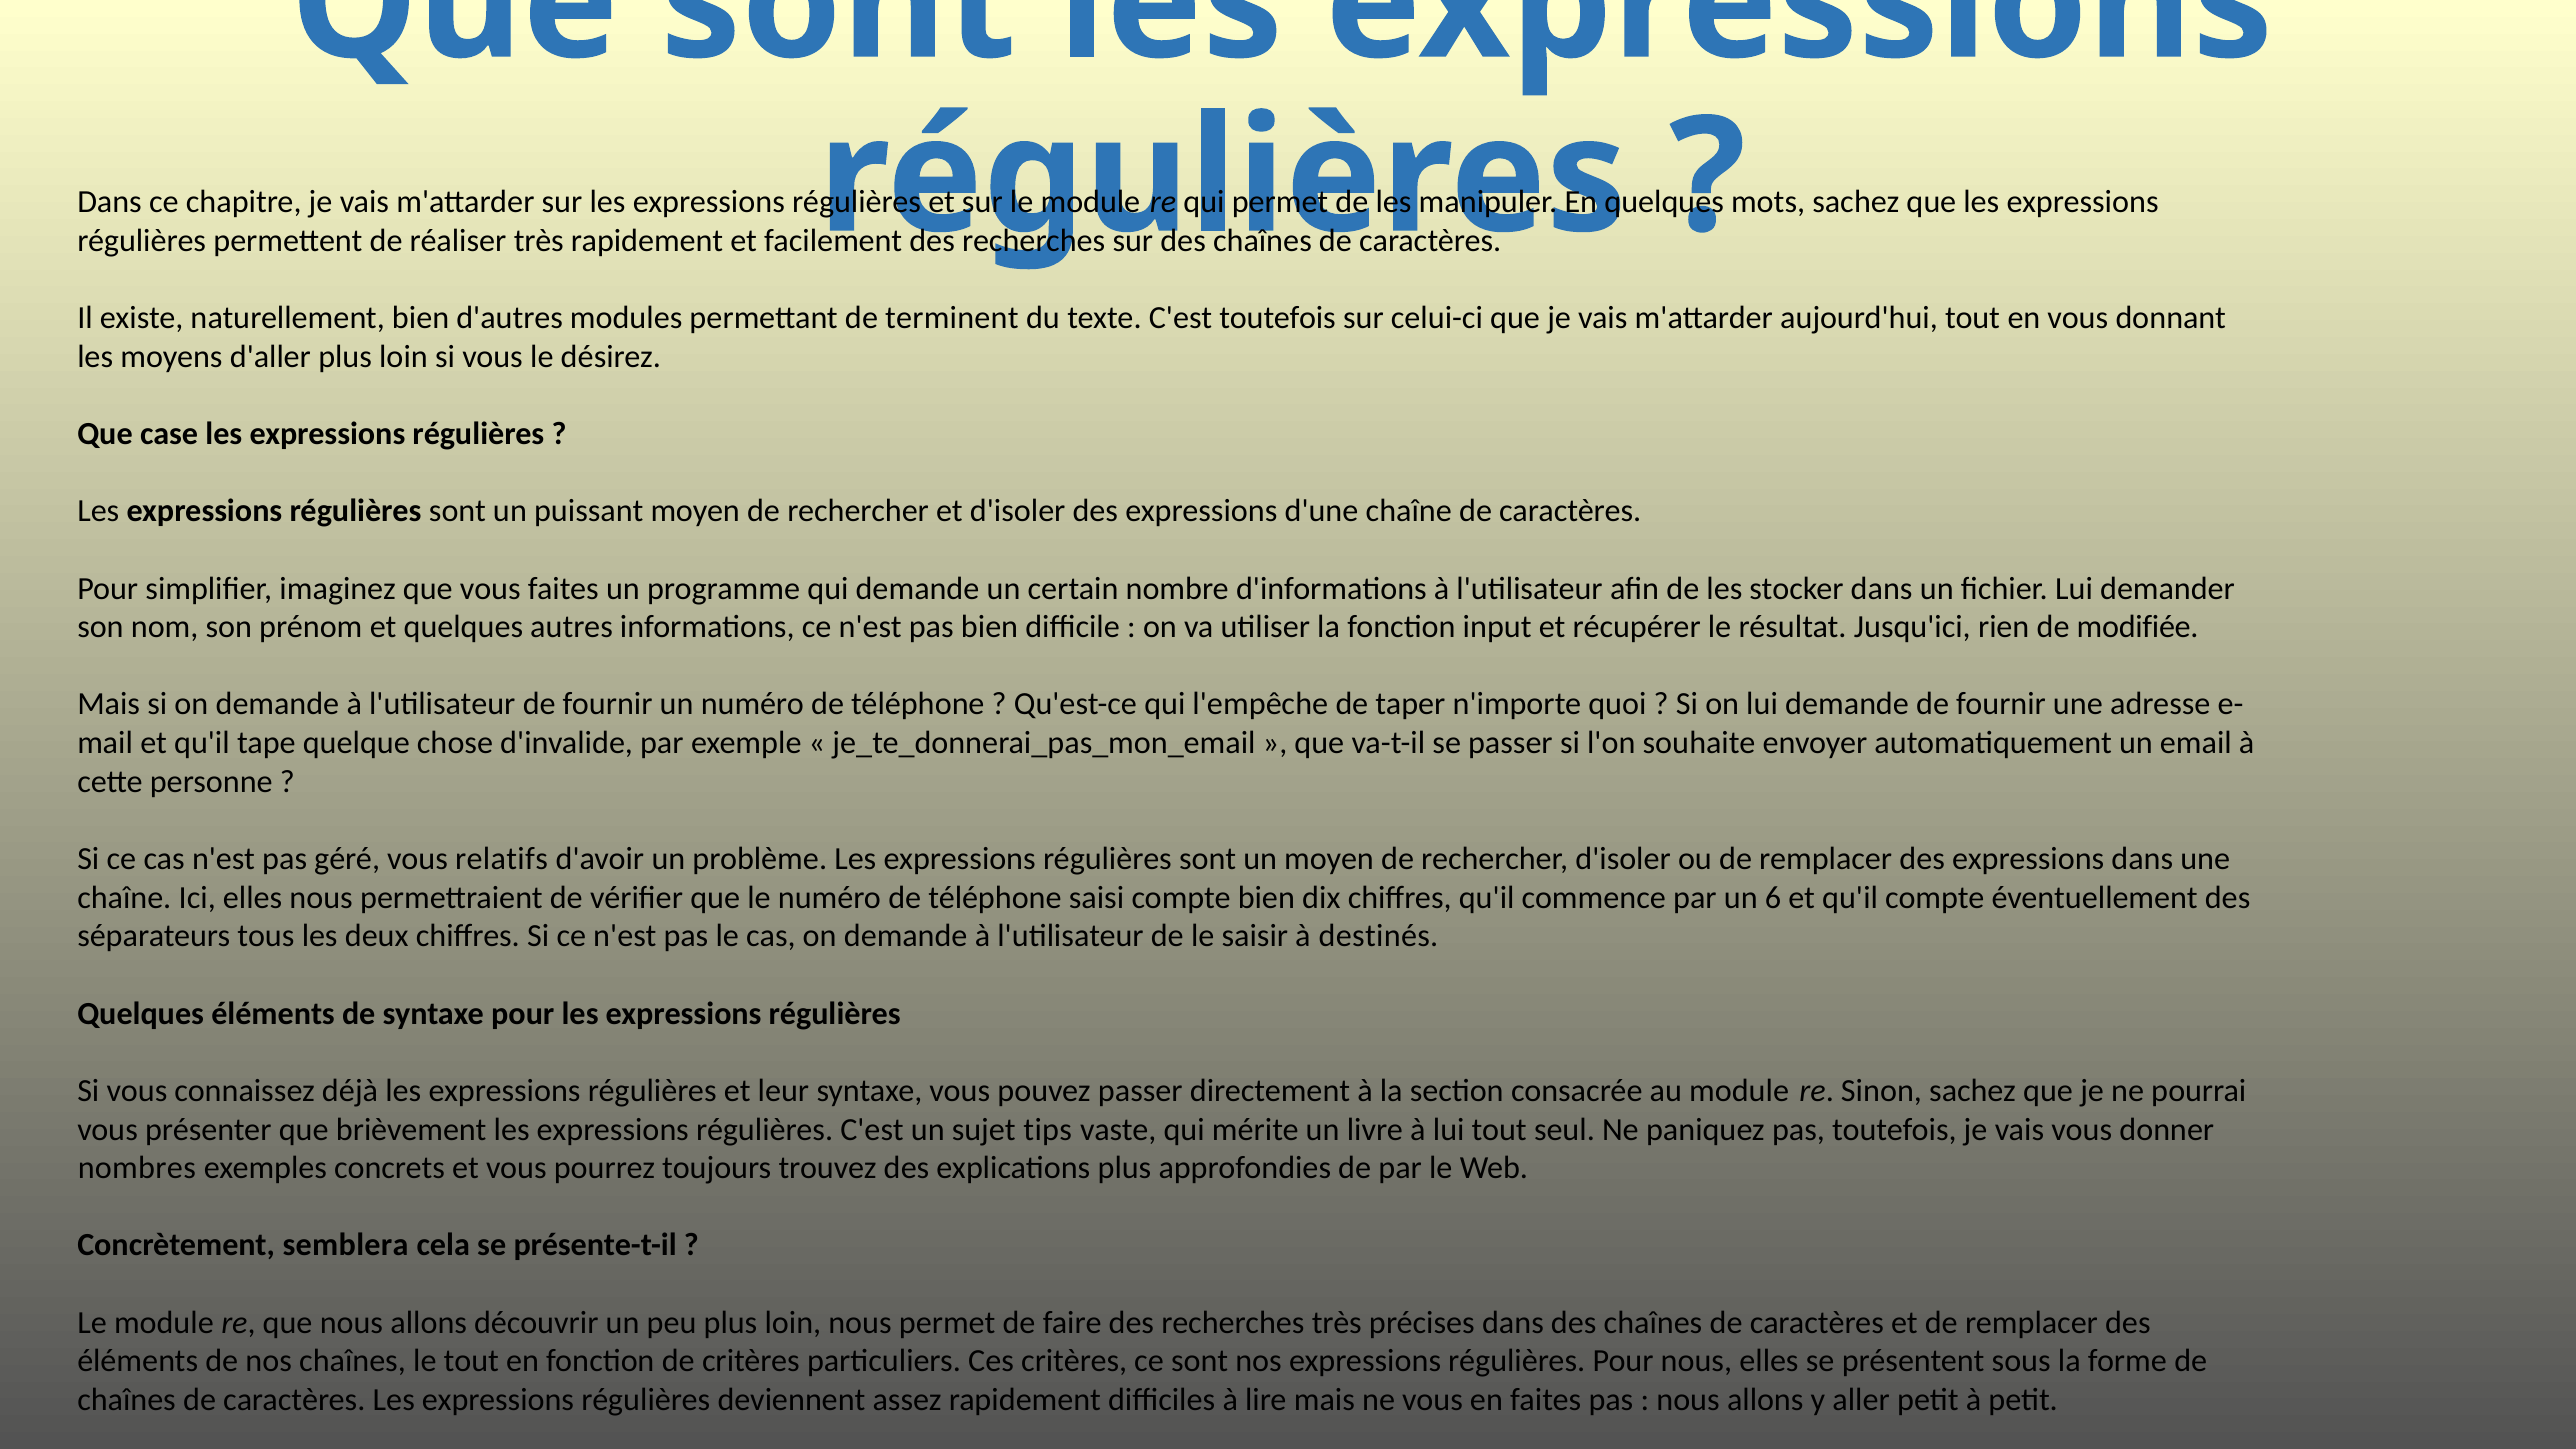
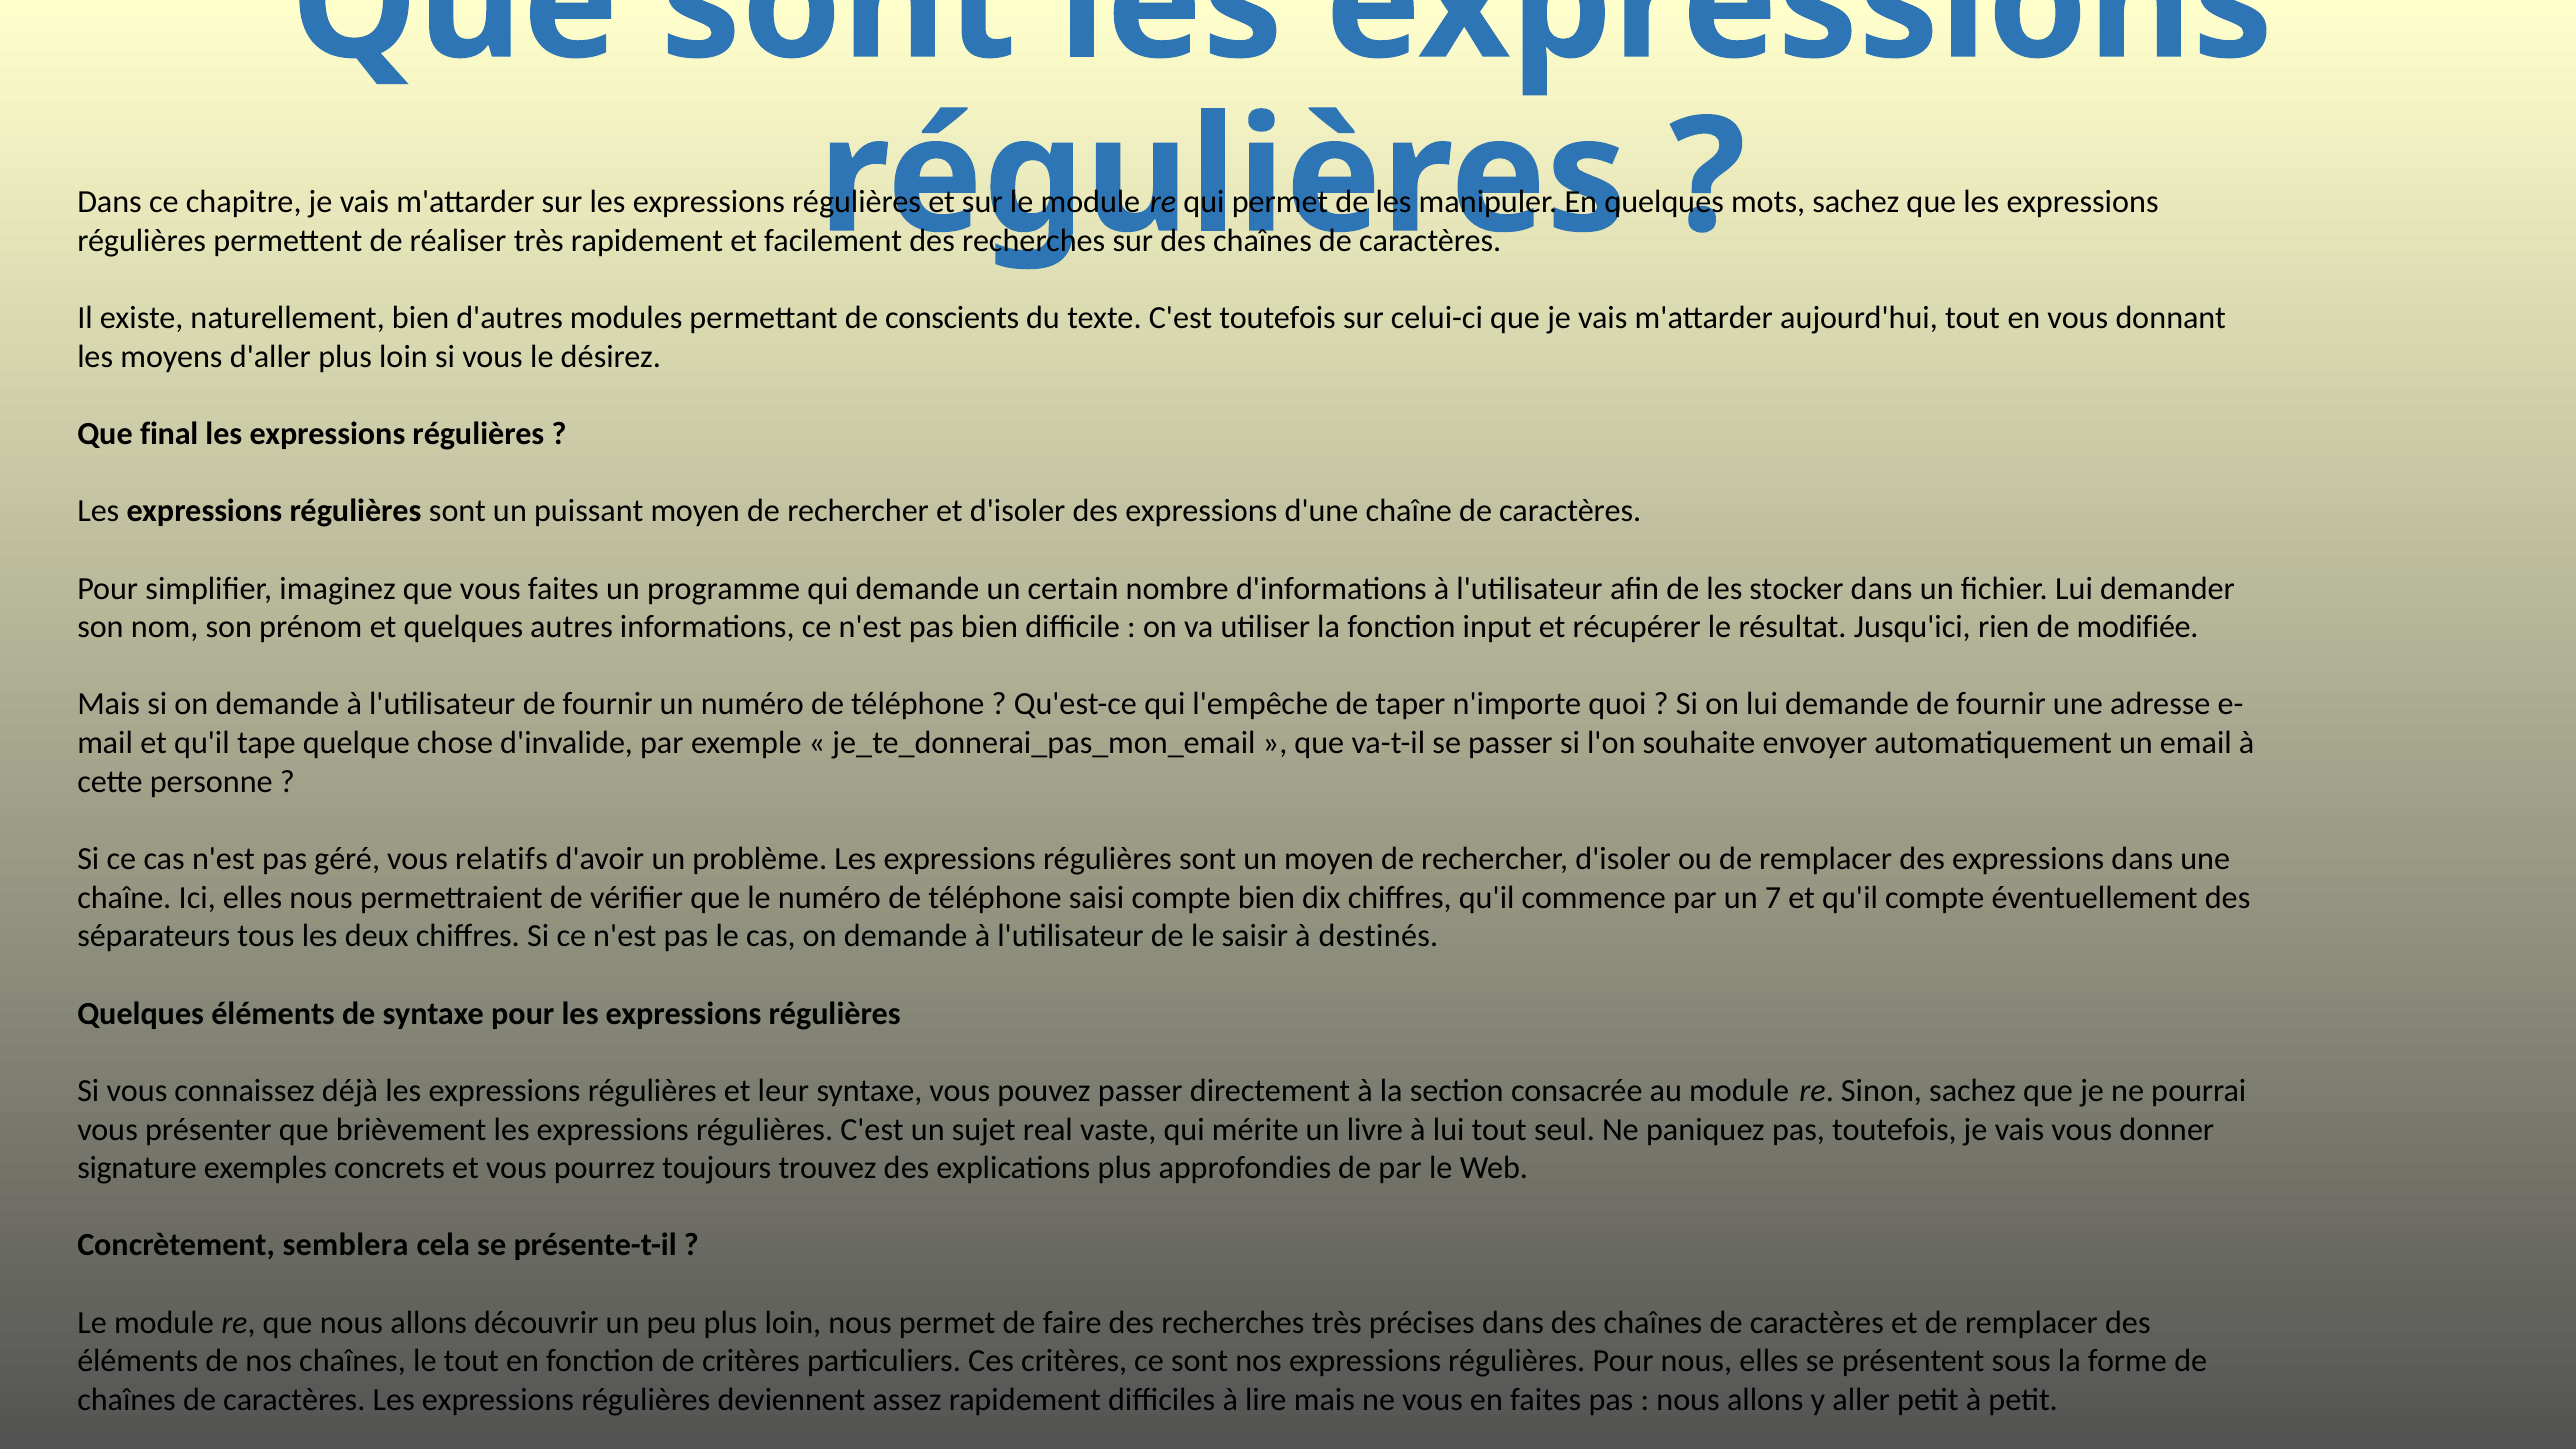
terminent: terminent -> conscients (952, 318)
case: case -> final (169, 434)
6: 6 -> 7 (1773, 898)
tips: tips -> real (1048, 1129)
nombres: nombres -> signature (137, 1168)
